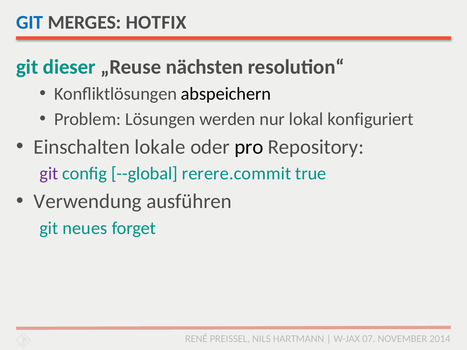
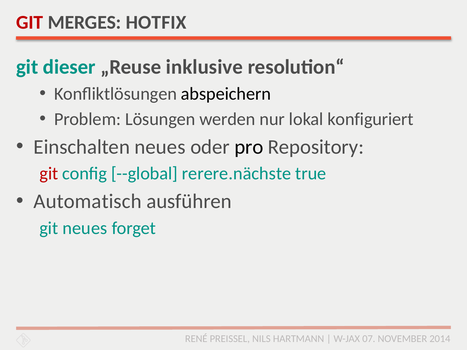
GIT colour: blue -> red (30, 23)
nächsten: nächsten -> inklusive (204, 67)
Einschalten lokale: lokale -> neues (160, 147)
git colour: purple -> red (49, 174)
rerere.commit: rerere.commit -> rerere.nächste (237, 174)
Verwendung: Verwendung -> Automatisch (88, 201)
